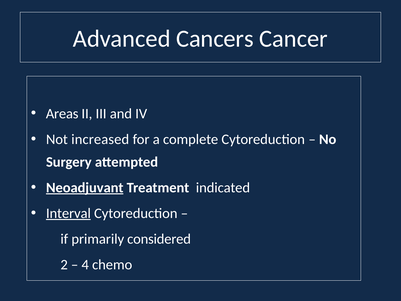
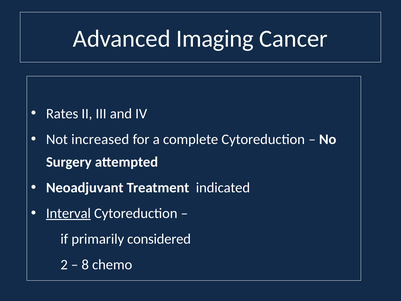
Cancers: Cancers -> Imaging (215, 39)
Areas: Areas -> Rates (62, 114)
Neoadjuvant underline: present -> none (85, 187)
4: 4 -> 8 (85, 265)
